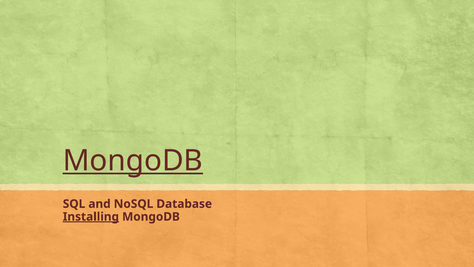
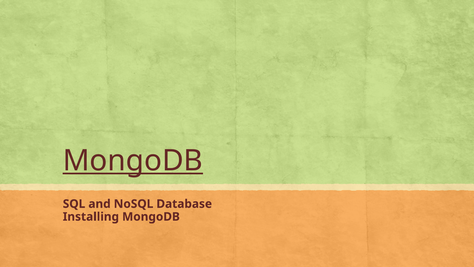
Installing underline: present -> none (91, 216)
